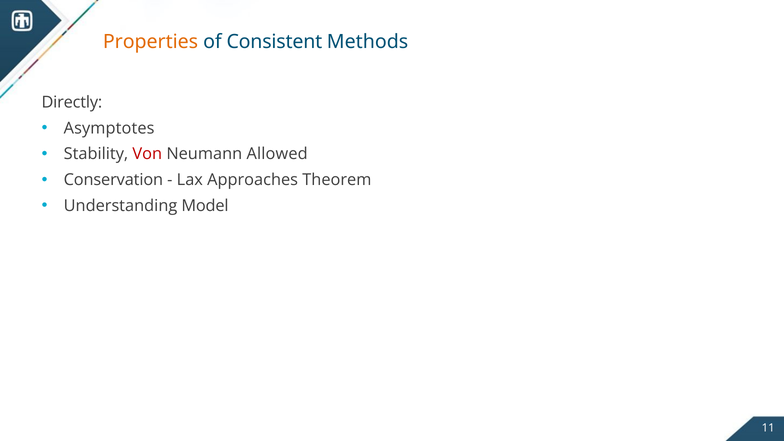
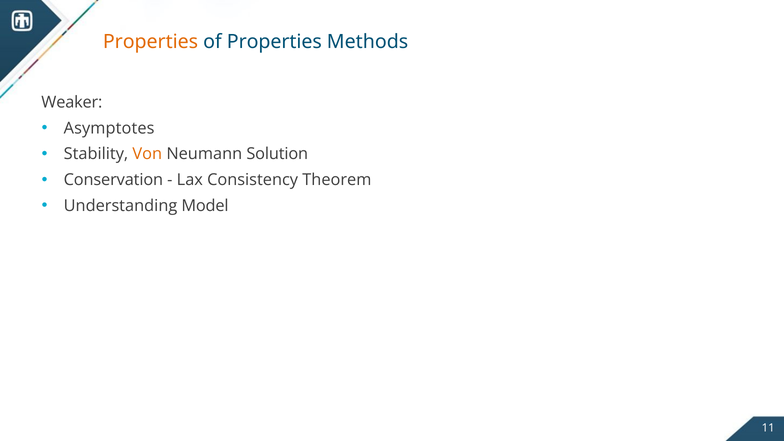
of Consistent: Consistent -> Properties (274, 42)
Directly: Directly -> Weaker (72, 102)
Von colour: red -> orange (147, 154)
Allowed: Allowed -> Solution (277, 154)
Approaches: Approaches -> Consistency (253, 180)
